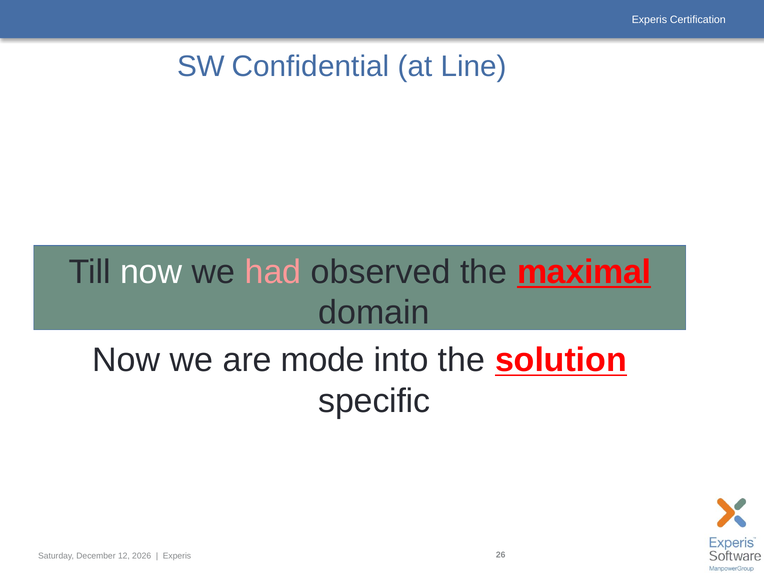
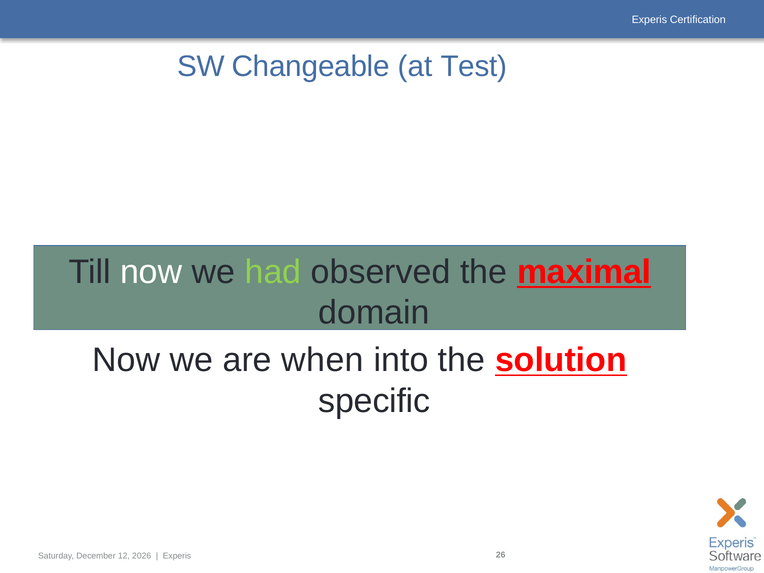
Confidential: Confidential -> Changeable (311, 67)
Line: Line -> Test (474, 67)
had colour: pink -> light green (273, 272)
mode: mode -> when (323, 360)
